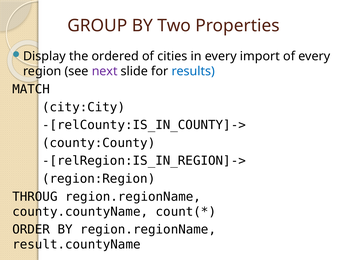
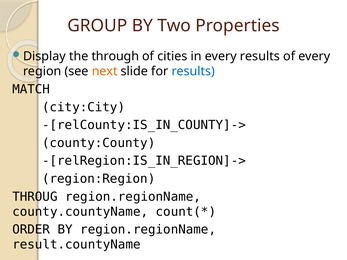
ordered: ordered -> through (115, 56)
every import: import -> results (260, 56)
next colour: purple -> orange (105, 71)
